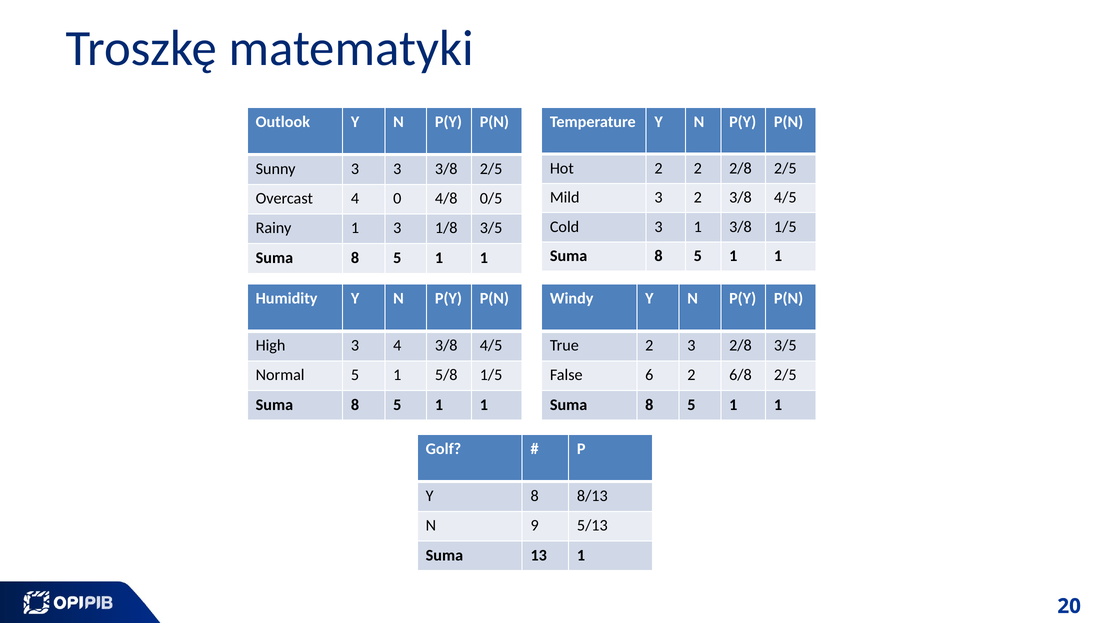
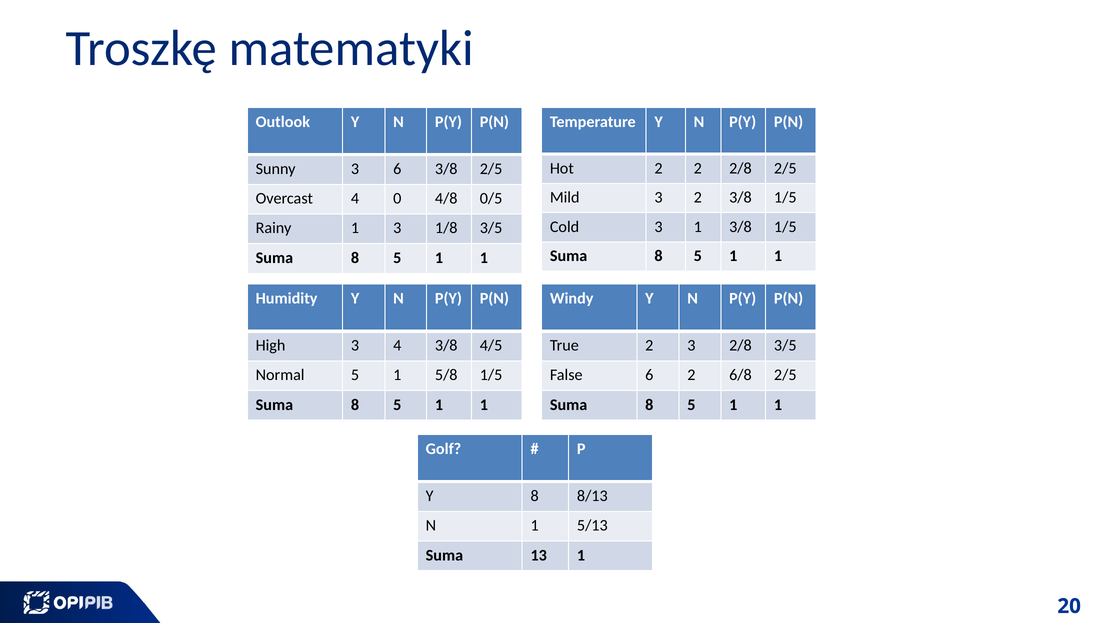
3 3: 3 -> 6 (397, 169)
2 3/8 4/5: 4/5 -> 1/5 (785, 197)
N 9: 9 -> 1 (535, 525)
